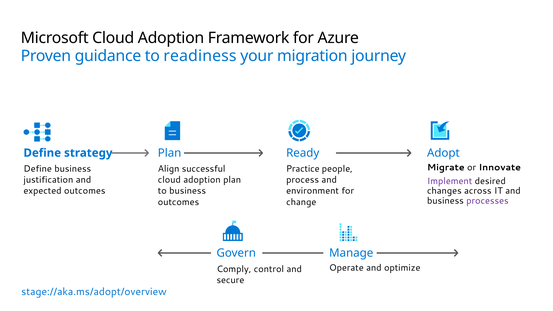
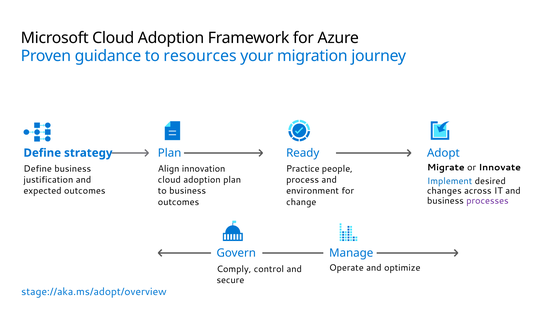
readiness: readiness -> resources (200, 56)
successful: successful -> innovation (204, 169)
Implement colour: purple -> blue (450, 181)
